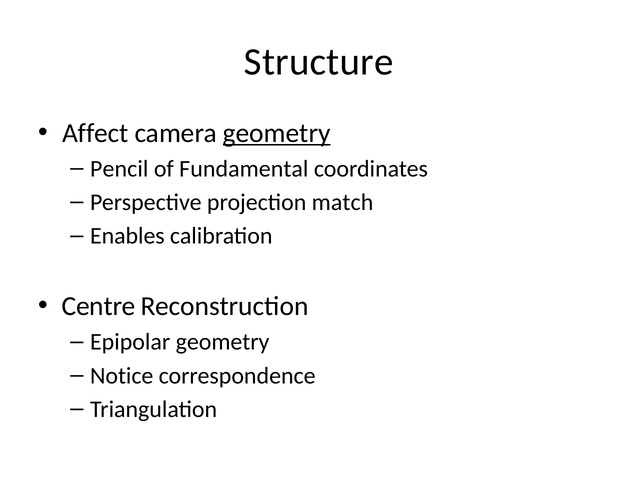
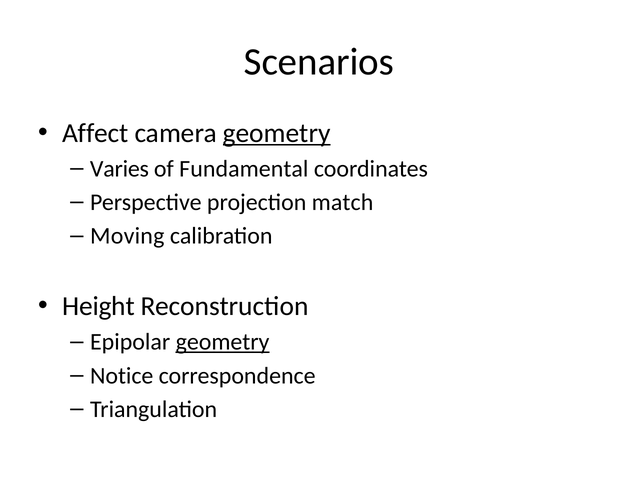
Structure: Structure -> Scenarios (319, 62)
Pencil: Pencil -> Varies (119, 169)
Enables: Enables -> Moving (127, 236)
Centre: Centre -> Height (99, 307)
geometry underline: none -> present (223, 342)
